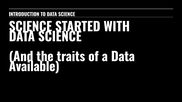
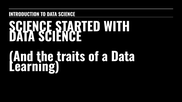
Available: Available -> Learning (34, 67)
